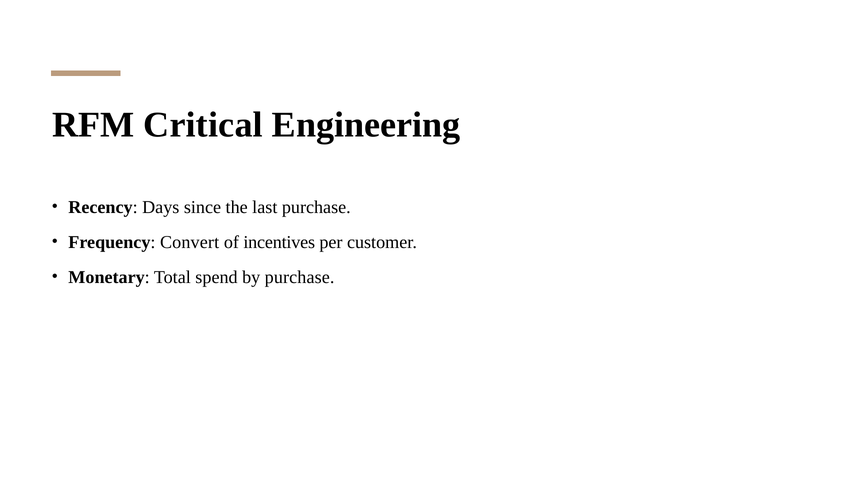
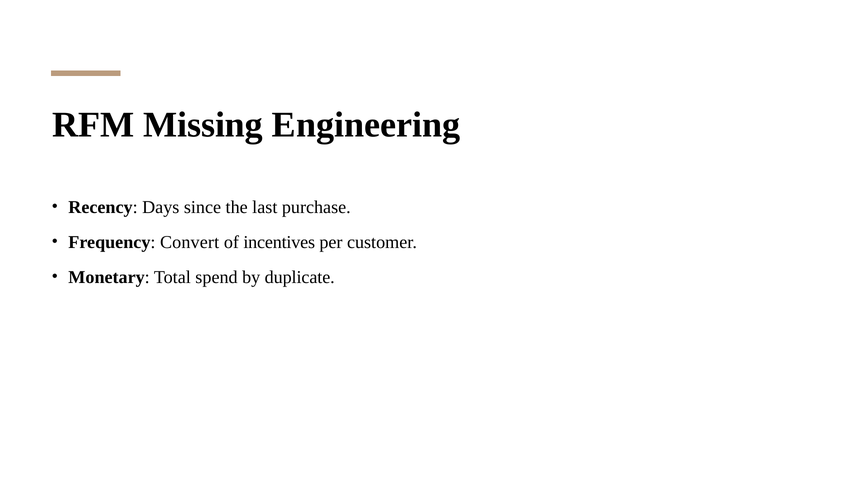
Critical: Critical -> Missing (203, 125)
by purchase: purchase -> duplicate (300, 277)
